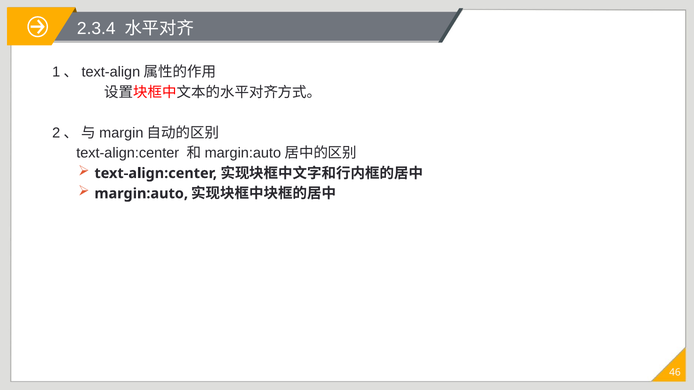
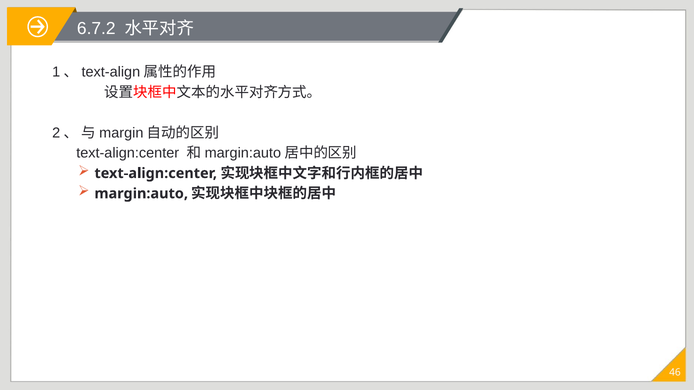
2.3.4: 2.3.4 -> 6.7.2 (96, 29)
